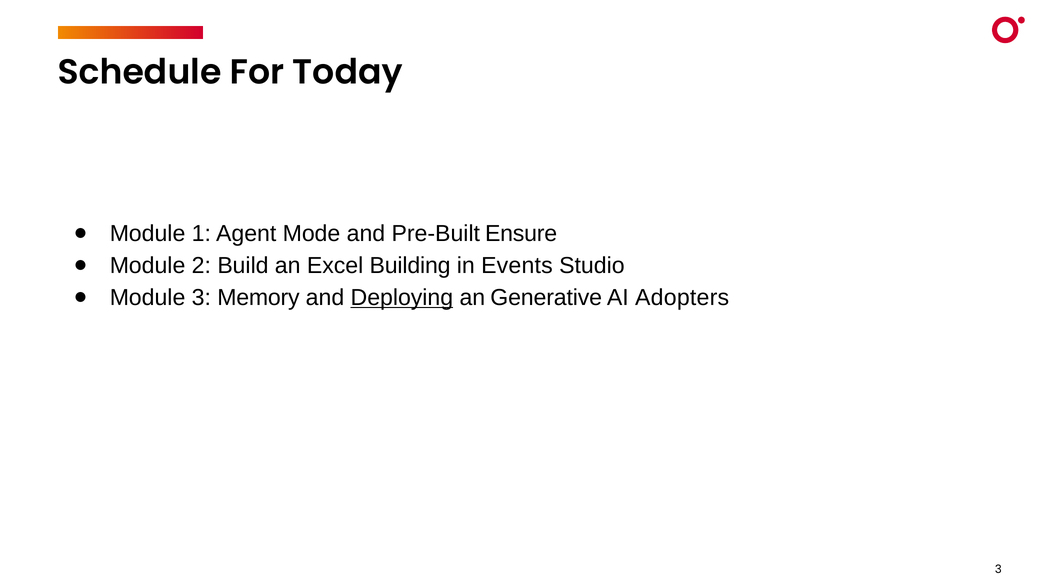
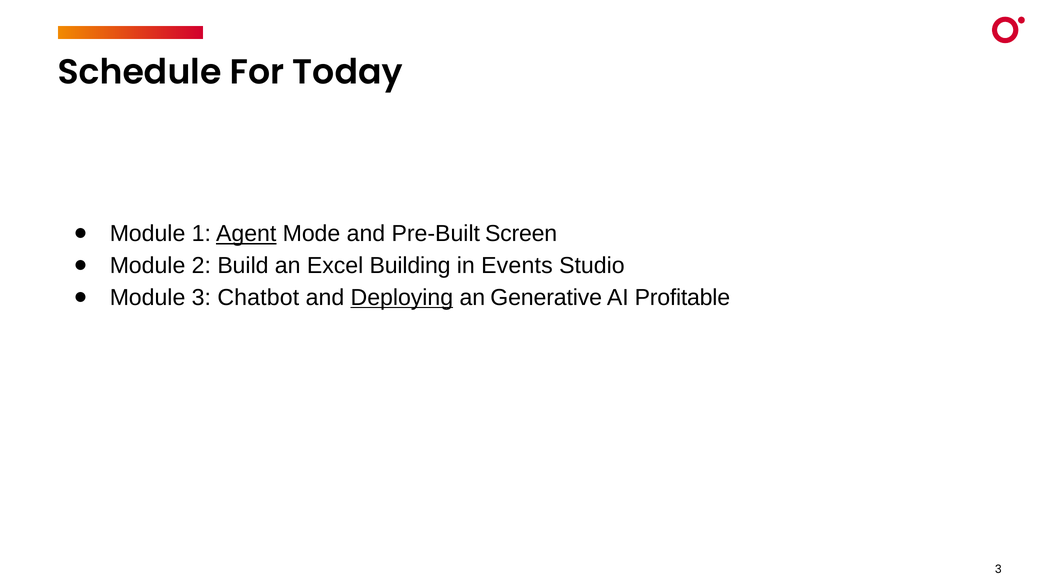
Agent underline: none -> present (246, 234)
Ensure: Ensure -> Screen (521, 234)
Memory: Memory -> Chatbot (258, 297)
Adopters: Adopters -> Profitable (682, 297)
